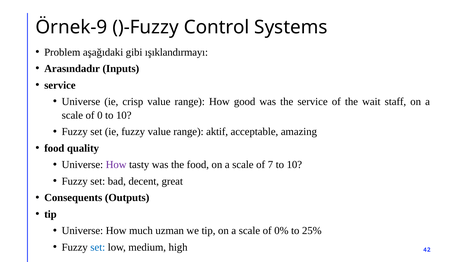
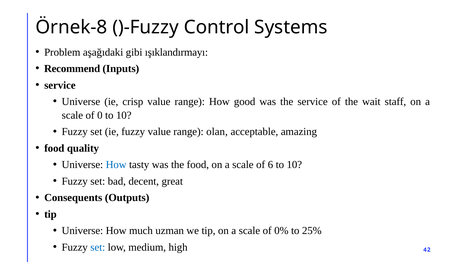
Örnek-9: Örnek-9 -> Örnek-8 (72, 27)
Arasındadır: Arasındadır -> Recommend (72, 69)
aktif: aktif -> olan (217, 132)
How colour: purple -> blue (116, 165)
7: 7 -> 6 (270, 165)
